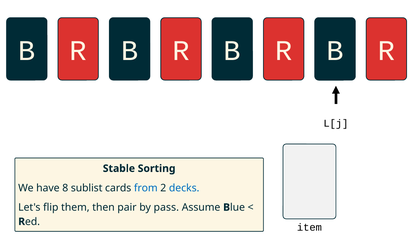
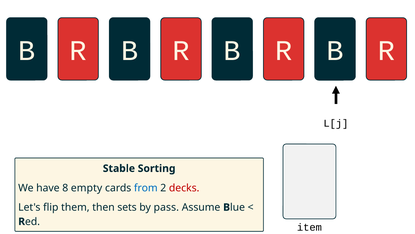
sublist: sublist -> empty (87, 187)
decks colour: blue -> red (184, 187)
pair: pair -> sets (127, 207)
